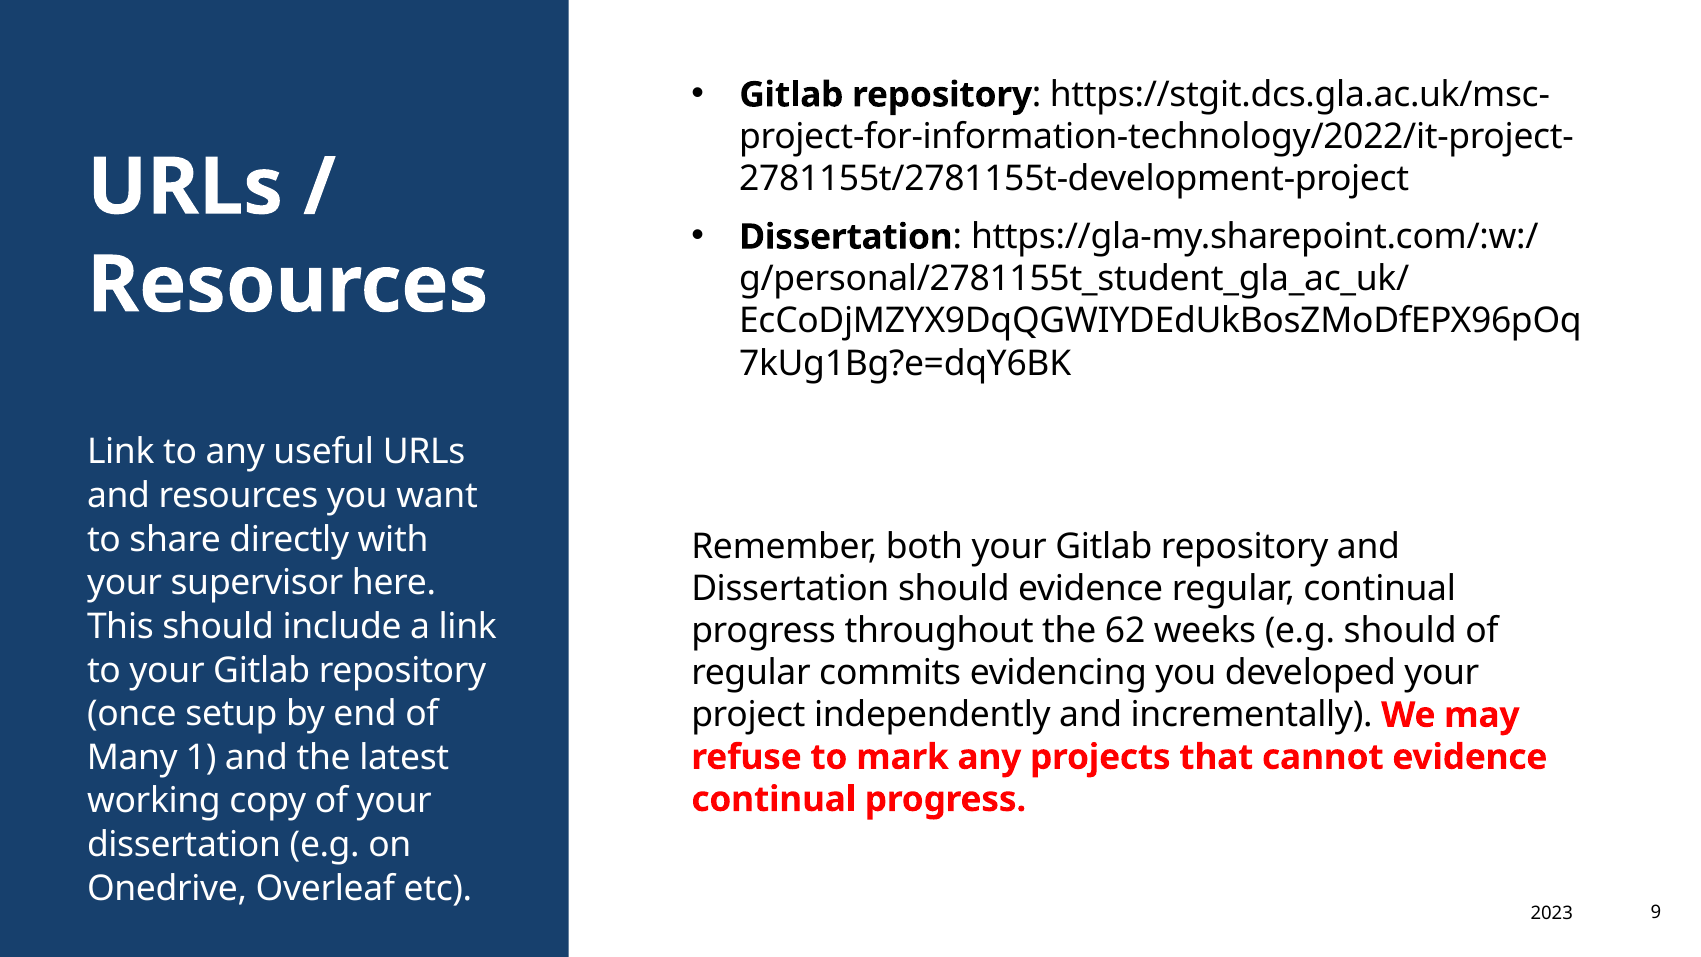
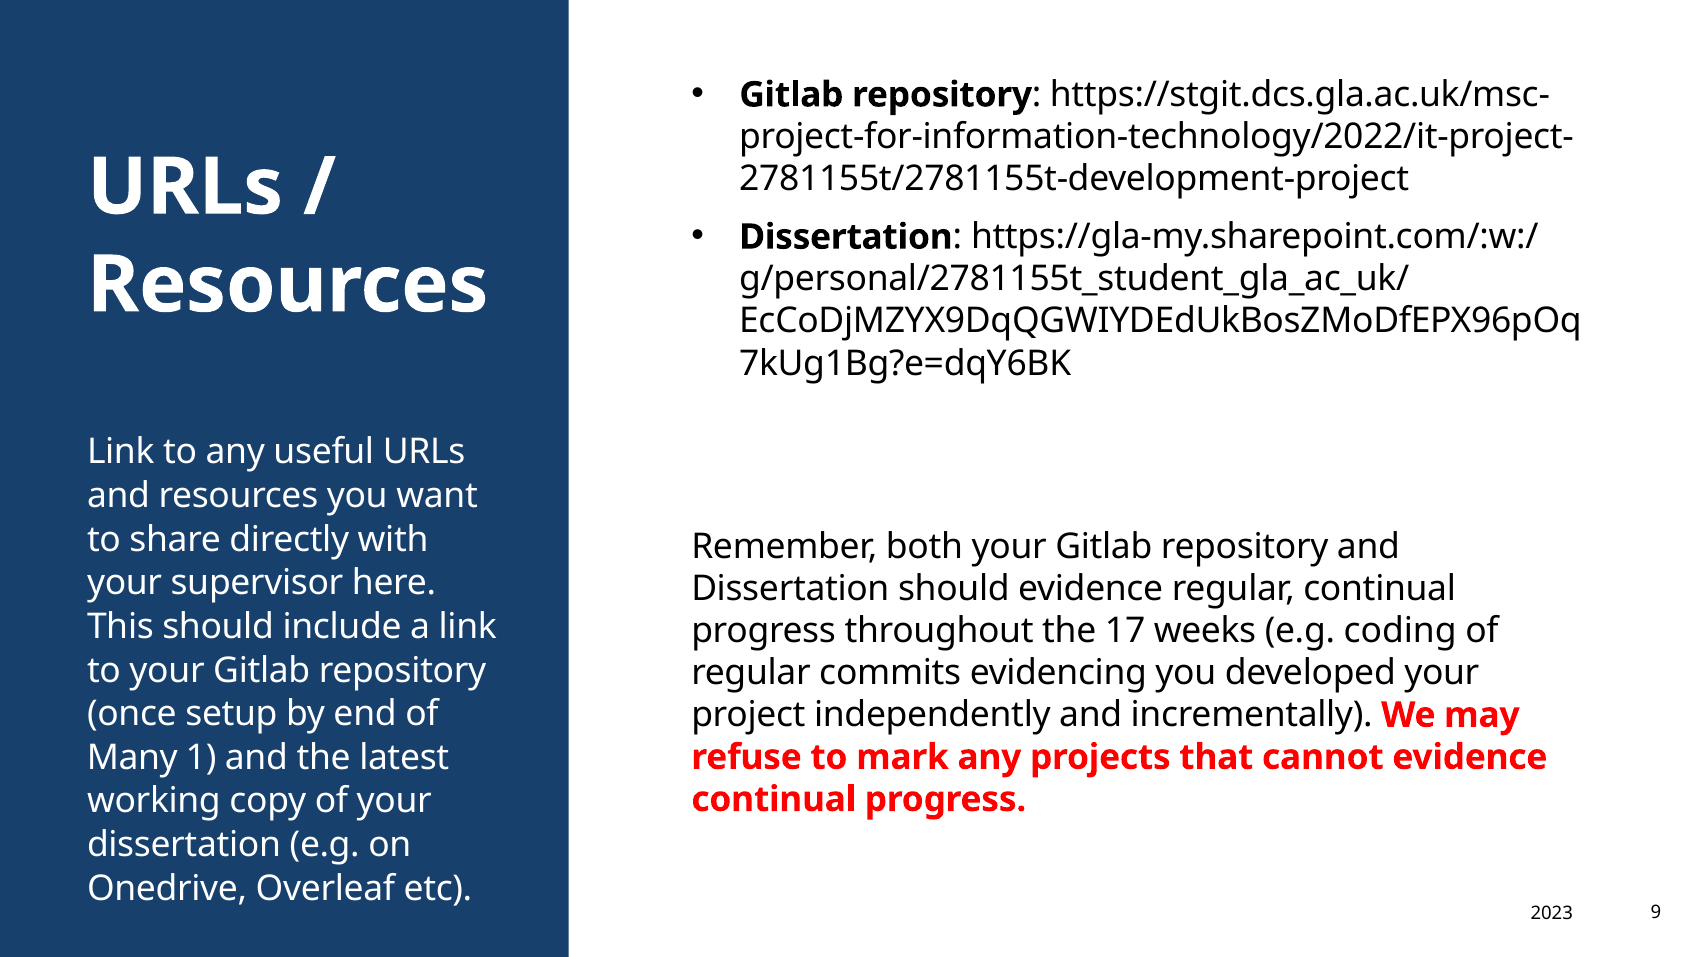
62: 62 -> 17 (1125, 631)
e.g should: should -> coding (1400, 631)
